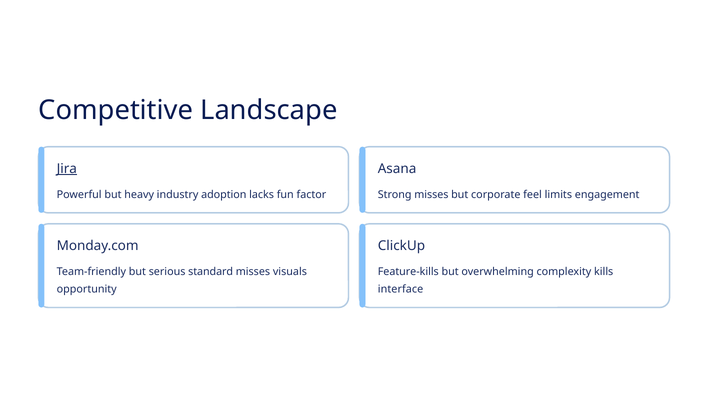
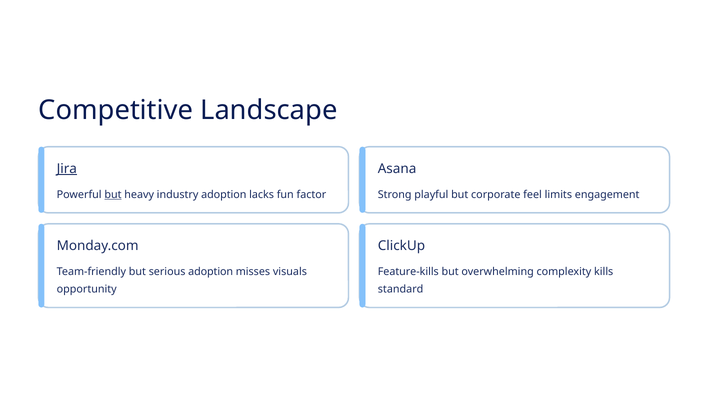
but underline: none -> present (113, 195)
Strong misses: misses -> playful (431, 195)
serious standard: standard -> adoption (211, 272)
interface: interface -> standard (401, 289)
